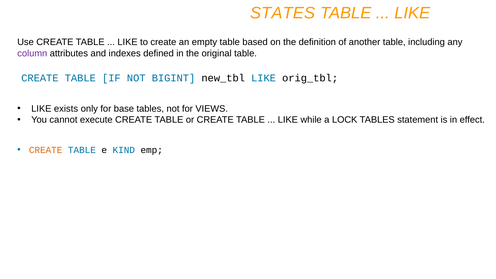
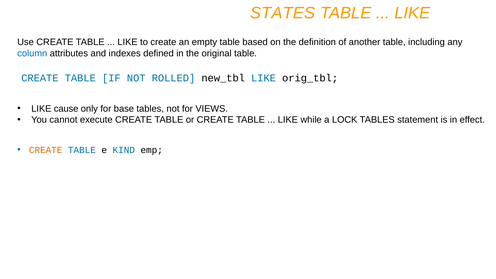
column colour: purple -> blue (32, 53)
BIGINT: BIGINT -> ROLLED (173, 78)
exists: exists -> cause (66, 109)
